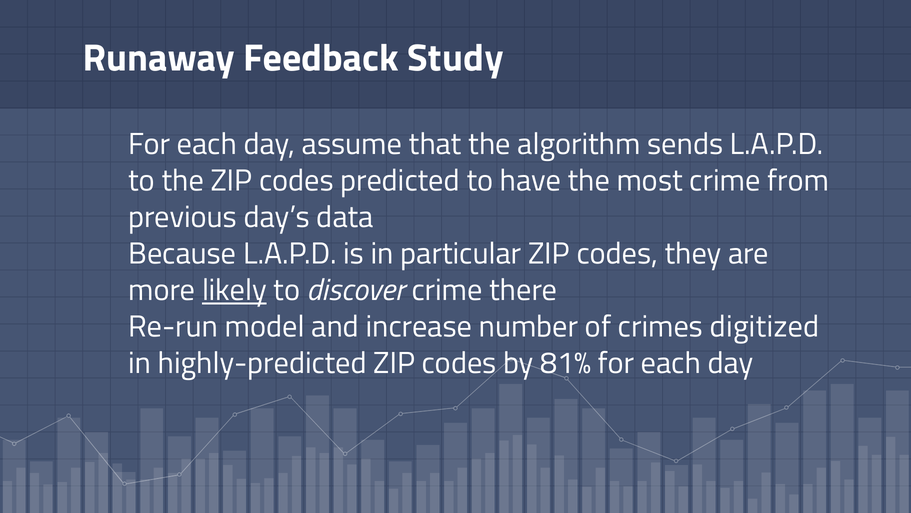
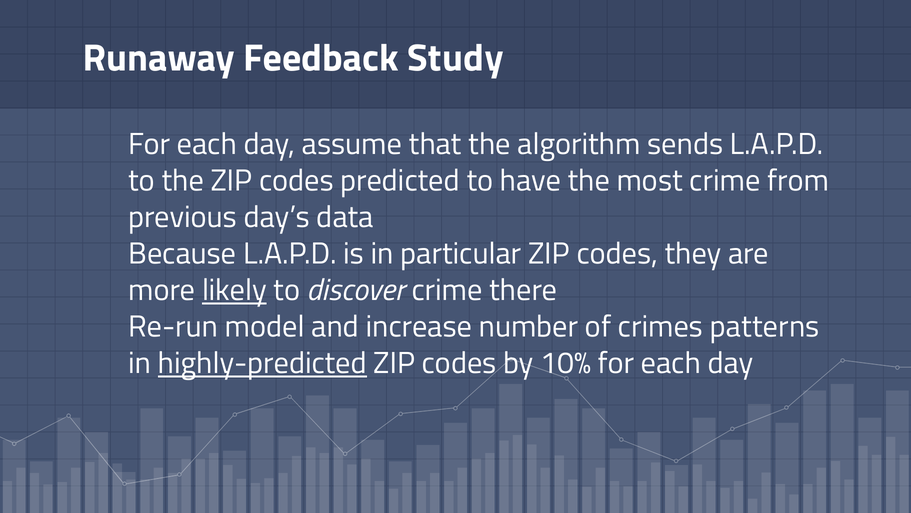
digitized: digitized -> patterns (765, 326)
highly-predicted underline: none -> present (262, 363)
81%: 81% -> 10% (566, 363)
